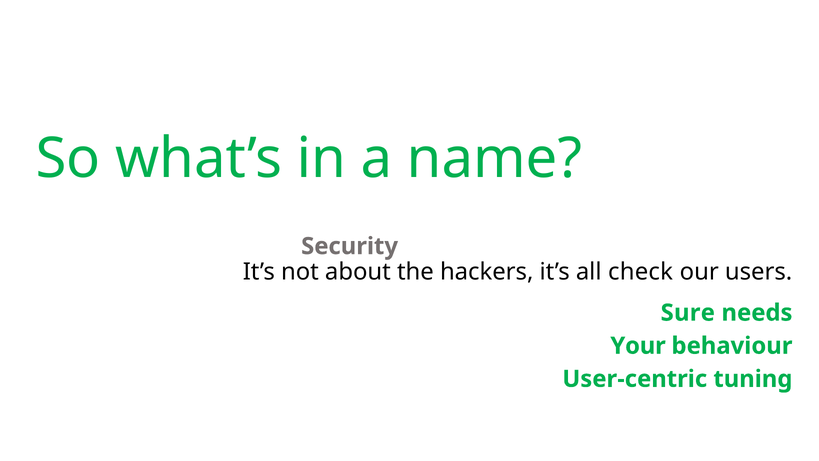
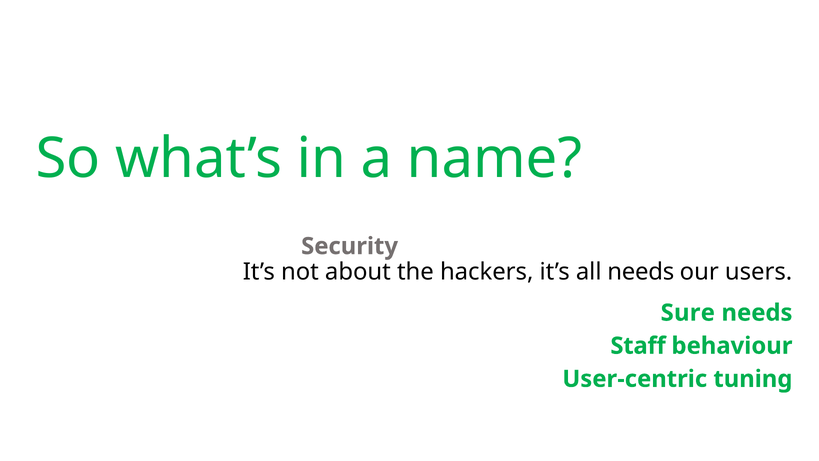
all check: check -> needs (641, 272)
Your: Your -> Staff (638, 346)
